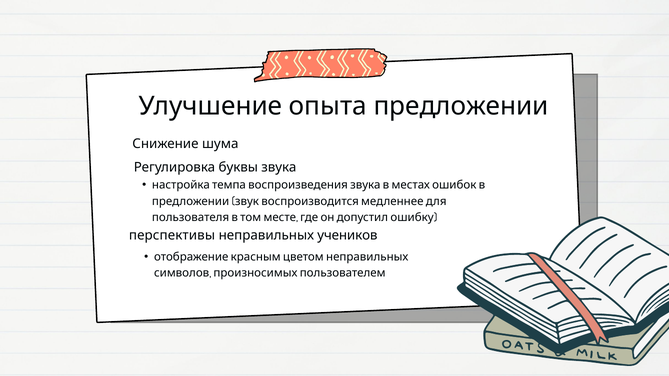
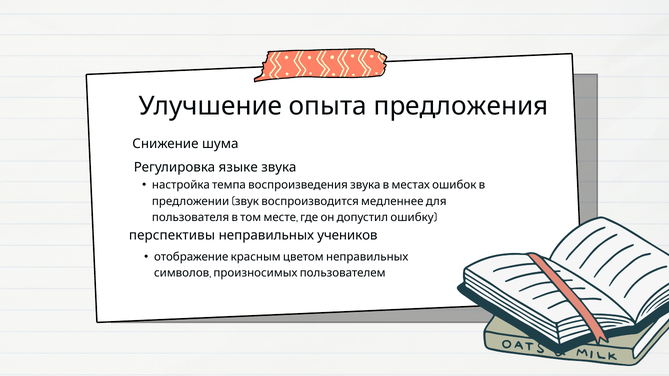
опыта предложении: предложении -> предложения (461, 106)
буквы: буквы -> языке (238, 168)
